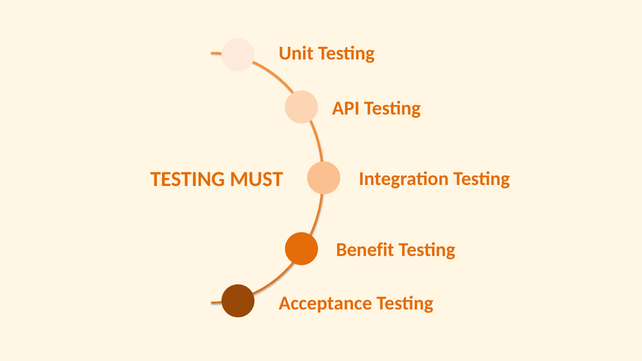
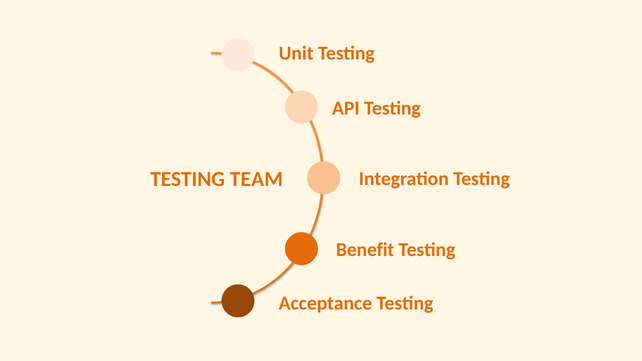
MUST: MUST -> TEAM (256, 179)
